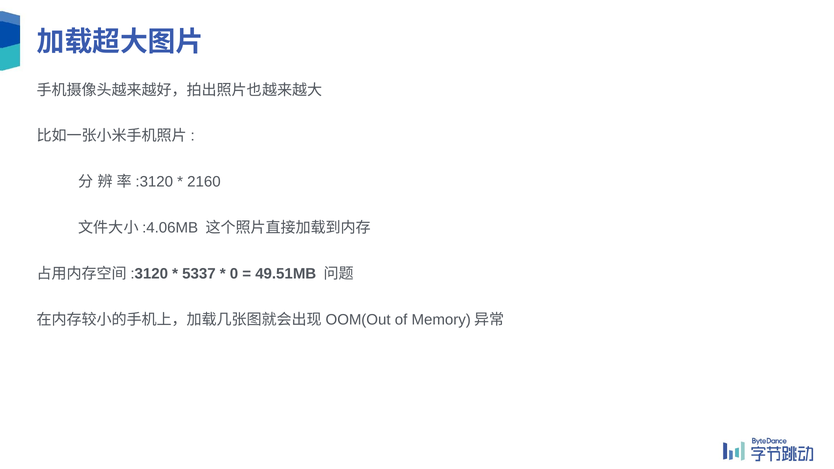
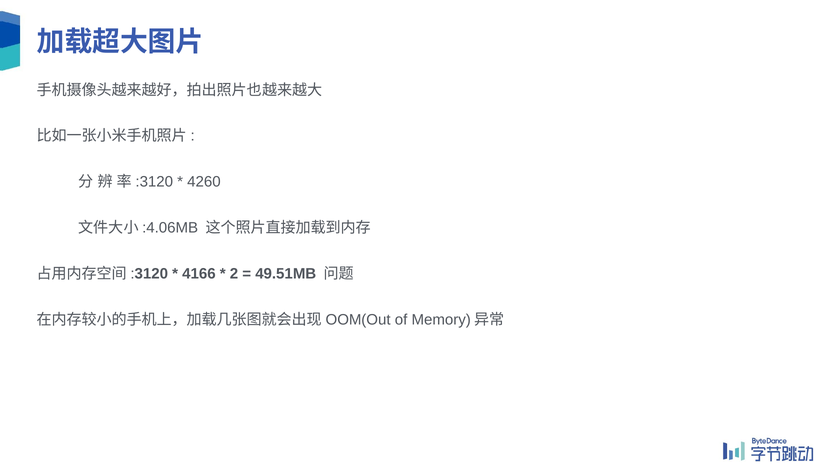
2160: 2160 -> 4260 (204, 182)
5337: 5337 -> 4166 (199, 274)
0: 0 -> 2 (234, 274)
